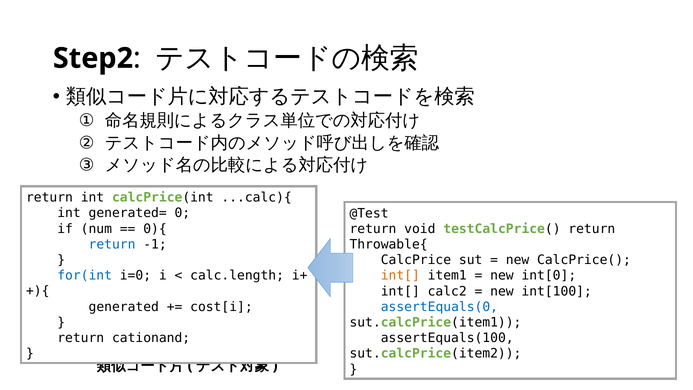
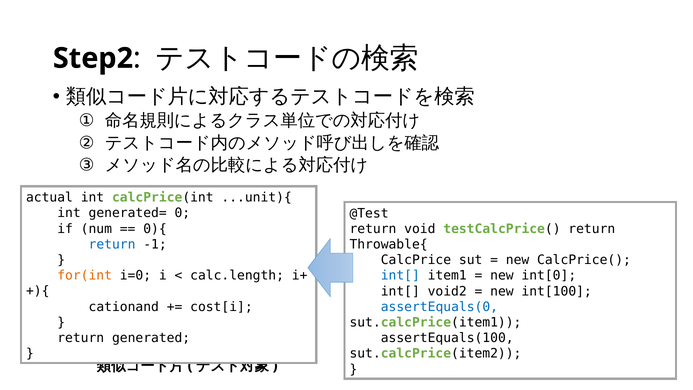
return: return -> actual (49, 197)
...calc){: ...calc){ -> ...unit){ (257, 197)
for(int colour: blue -> orange (85, 275)
int[ colour: orange -> blue (400, 276)
calc2: calc2 -> void2 (447, 291)
generated: generated -> cationand (124, 307)
cationand: cationand -> generated (151, 338)
